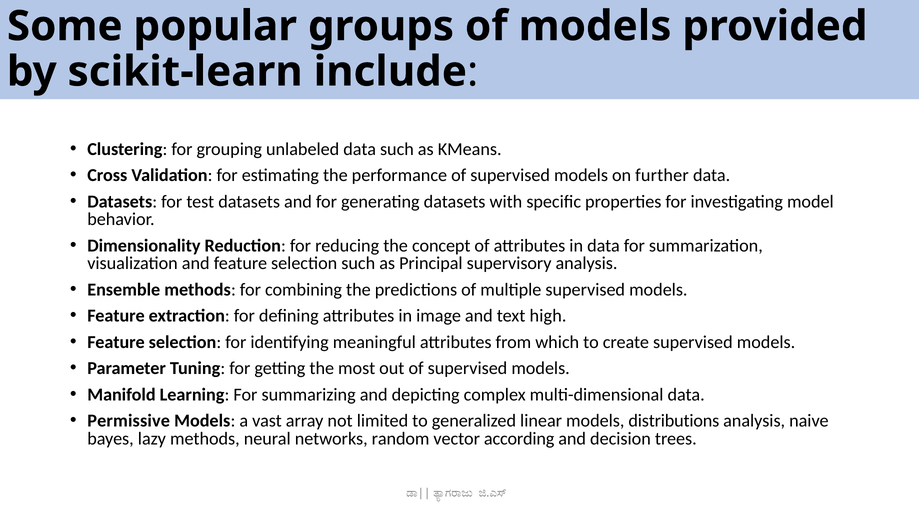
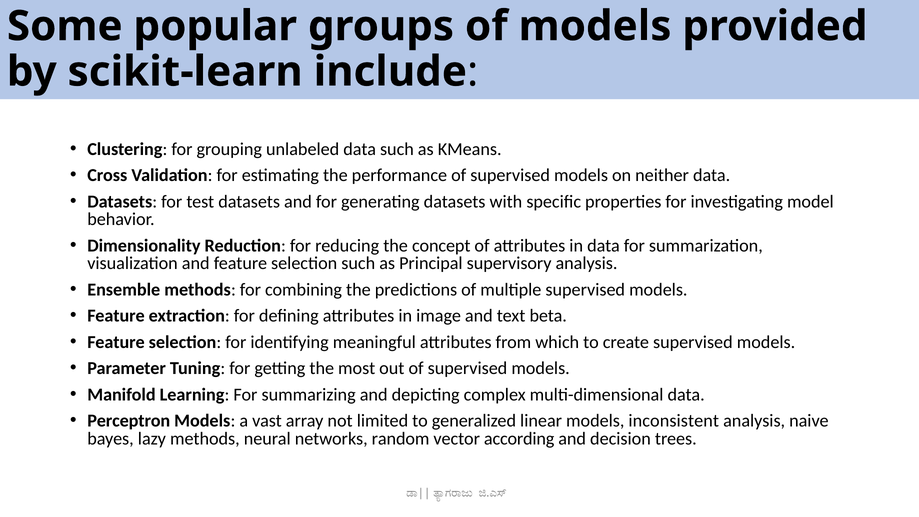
further: further -> neither (662, 175)
high: high -> beta (548, 316)
Permissive: Permissive -> Perceptron (129, 421)
distributions: distributions -> inconsistent (674, 421)
